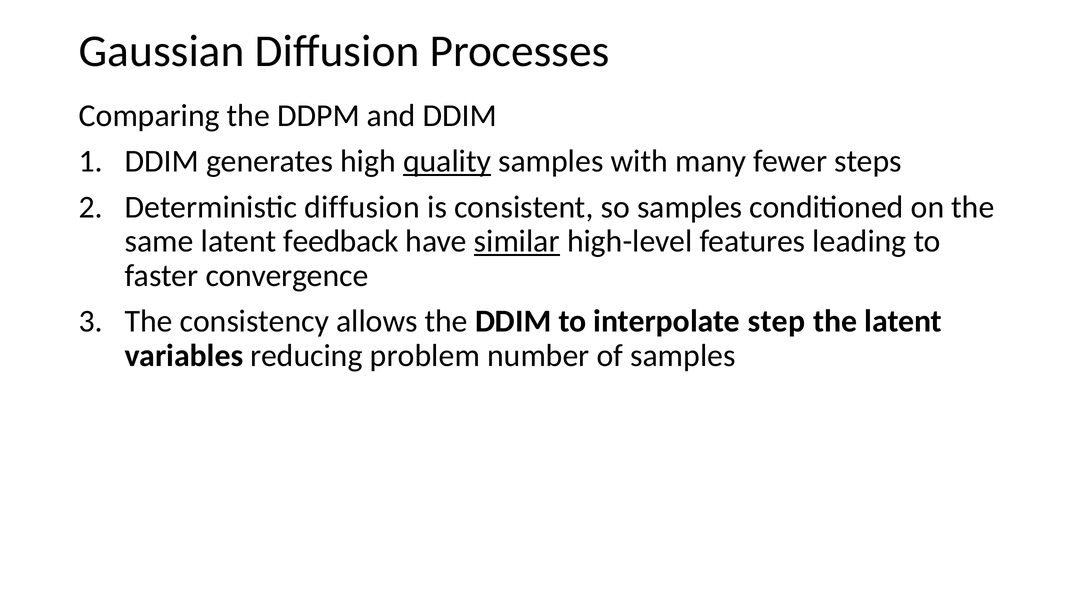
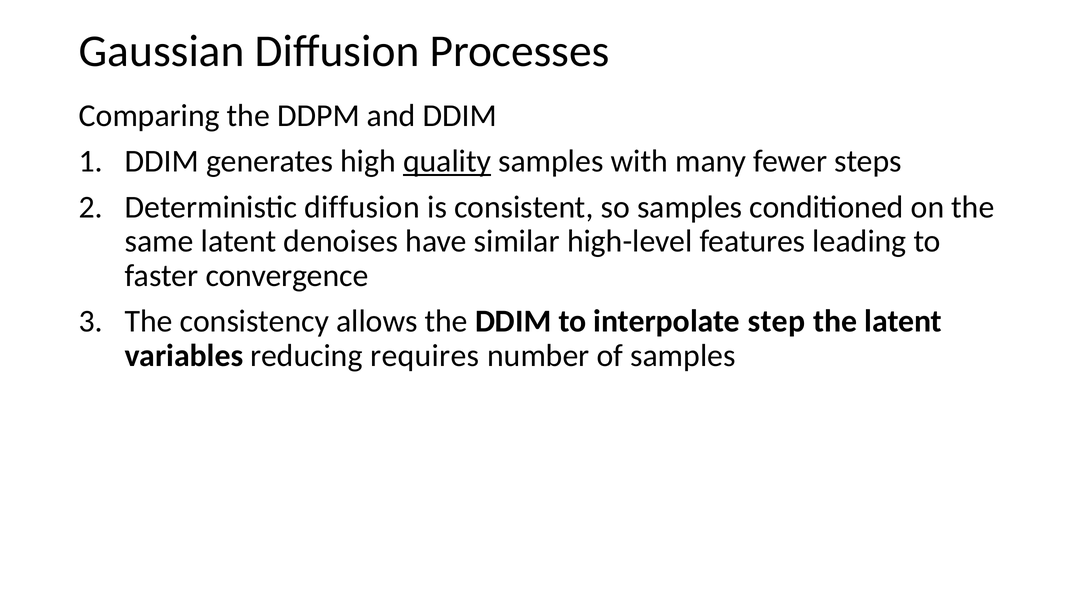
feedback: feedback -> denoises (341, 241)
similar underline: present -> none (517, 241)
problem: problem -> requires (425, 356)
